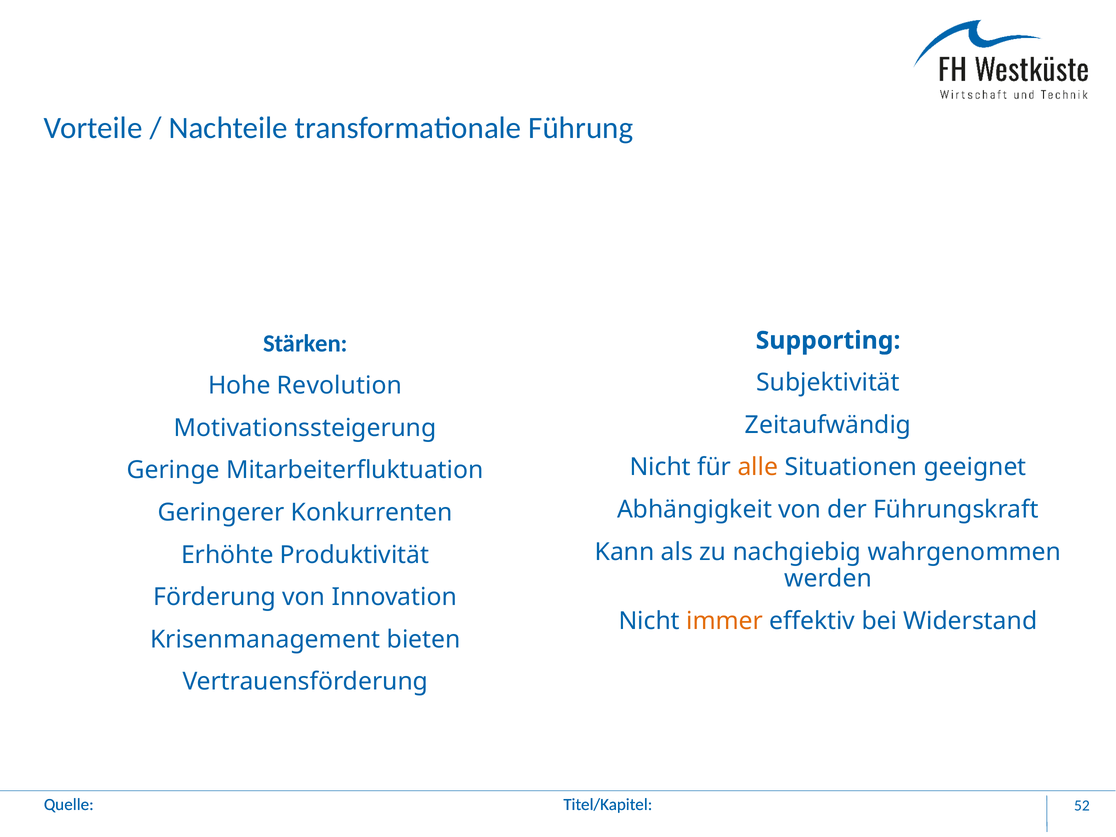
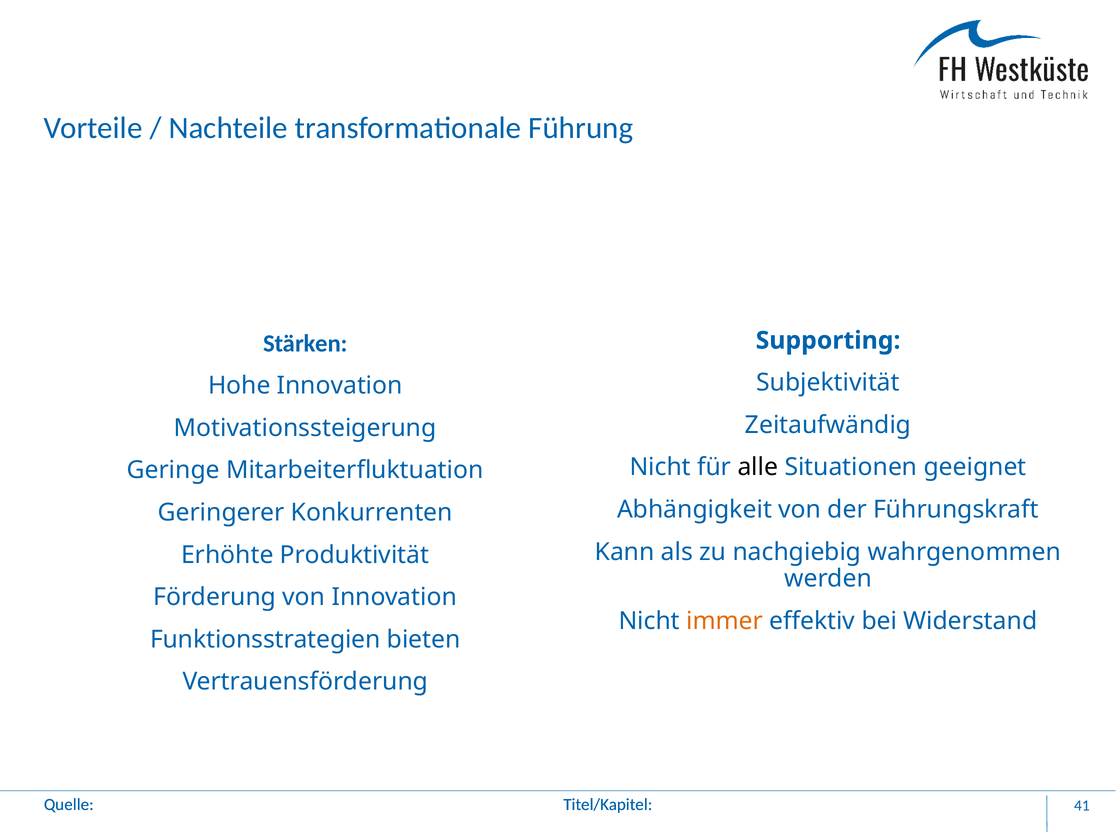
Hohe Revolution: Revolution -> Innovation (340, 386)
alle colour: orange -> black (758, 467)
Krisenmanagement: Krisenmanagement -> Funktionsstrategien (265, 639)
52: 52 -> 41 (1082, 806)
